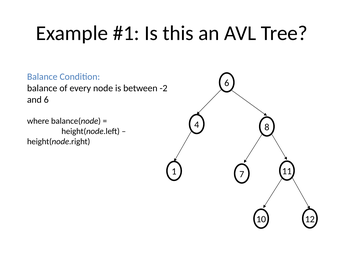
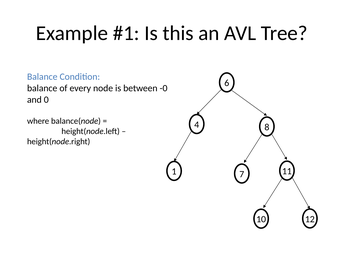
-2: -2 -> -0 (164, 88)
and 6: 6 -> 0 (46, 100)
